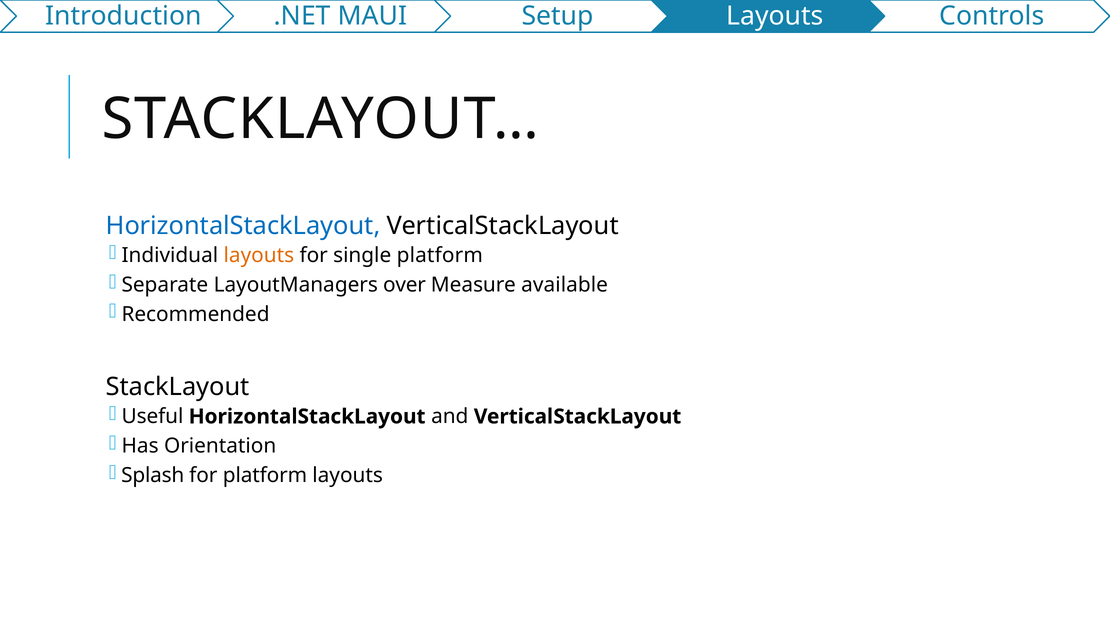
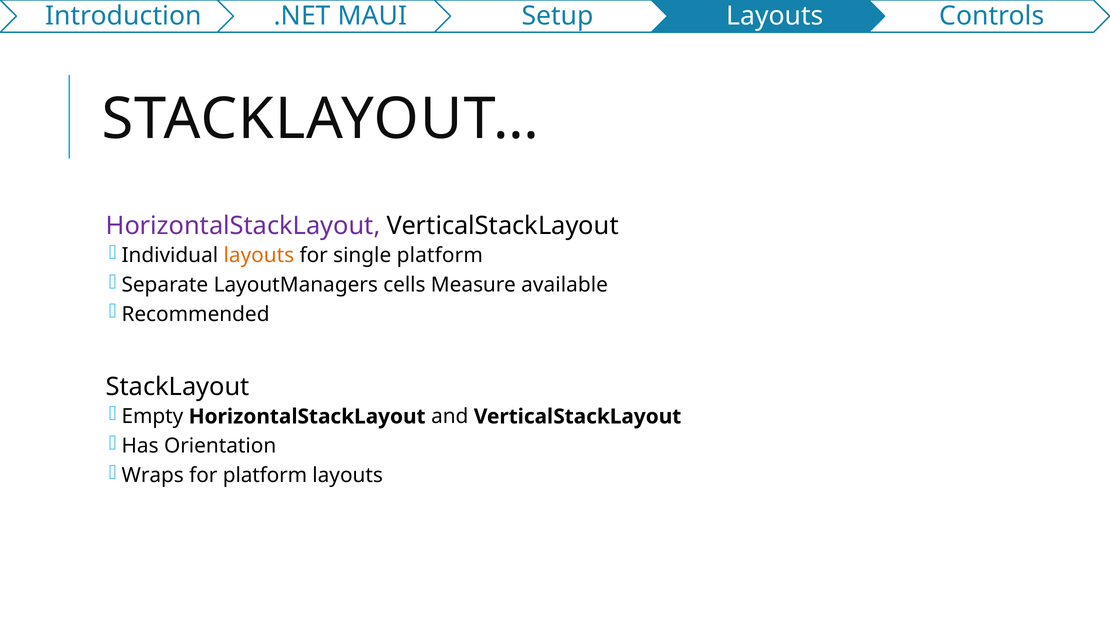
HorizontalStackLayout colour: blue -> purple (243, 226)
over: over -> cells (404, 285)
Useful: Useful -> Empty (152, 417)
Splash: Splash -> Wraps (153, 476)
